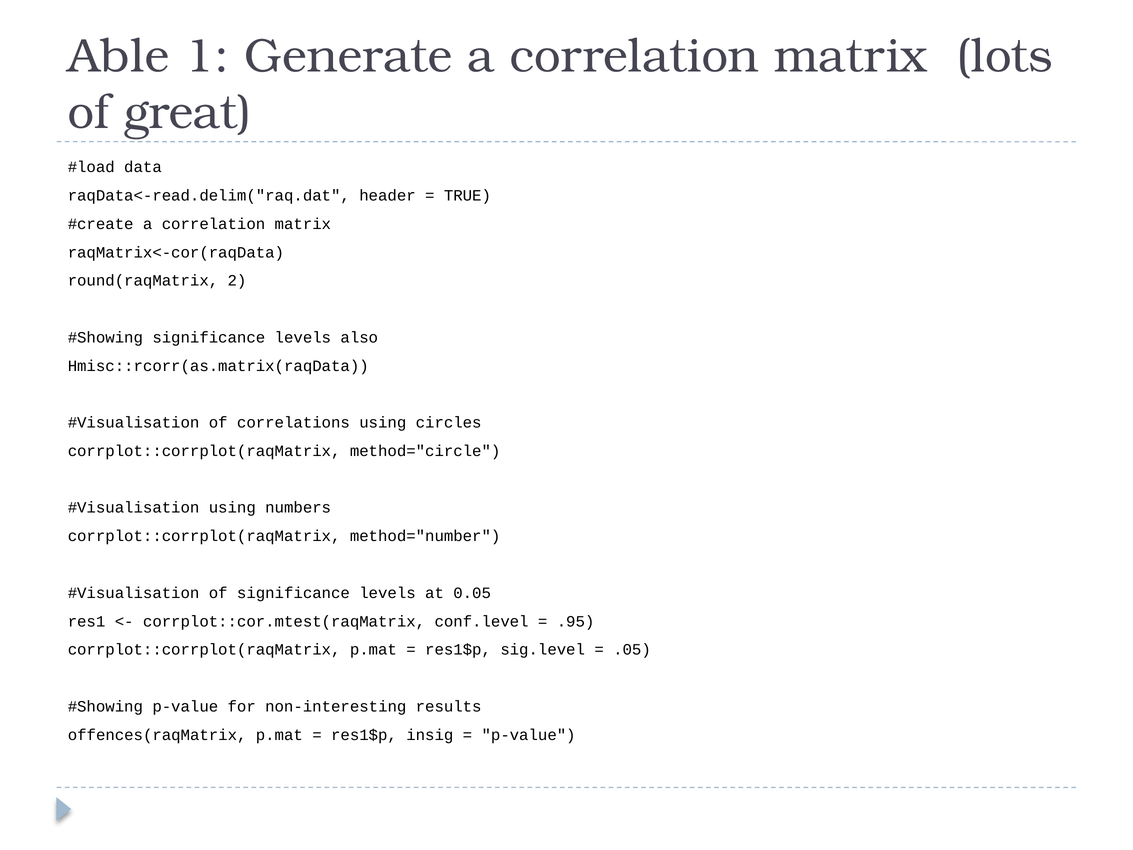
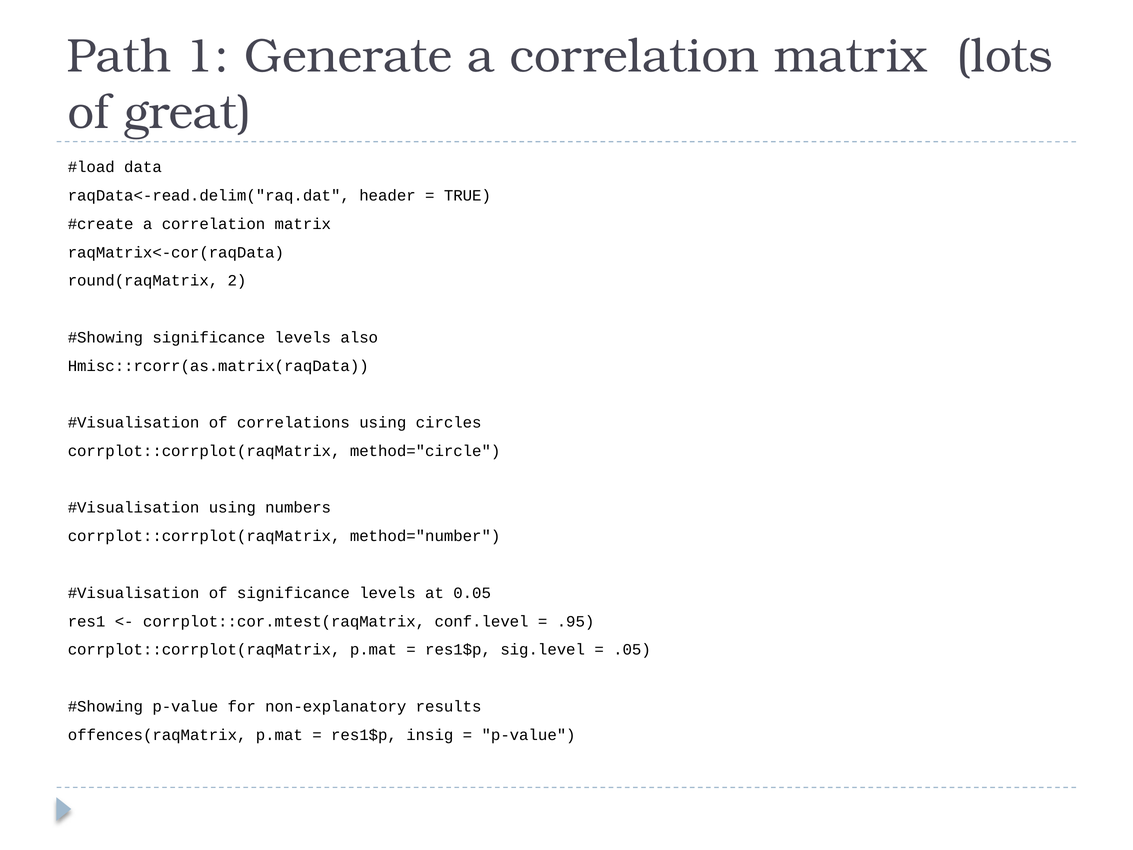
Able: Able -> Path (119, 56)
non-interesting: non-interesting -> non-explanatory (336, 706)
